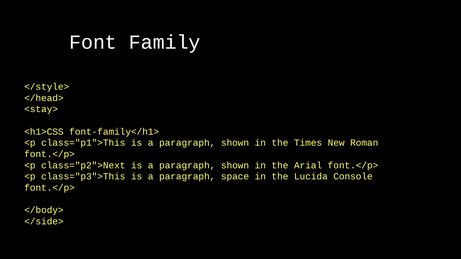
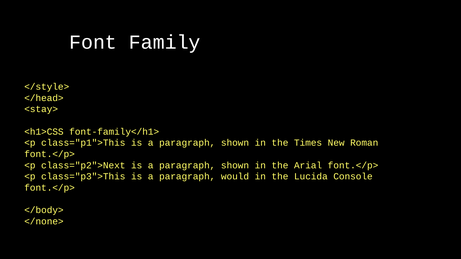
space: space -> would (235, 177)
</side>: </side> -> </none> (44, 222)
